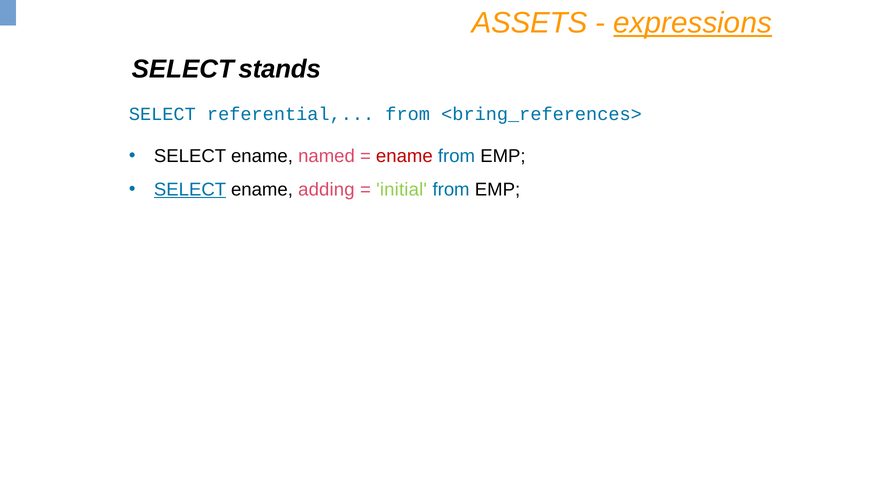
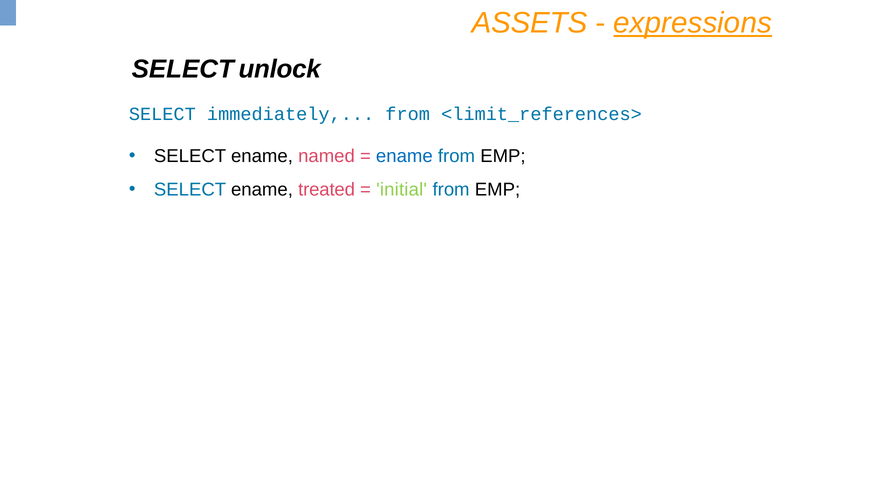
stands: stands -> unlock (280, 69)
referential: referential -> immediately (291, 114)
<bring_references>: <bring_references> -> <limit_references> (542, 114)
ename colour: red -> blue (404, 156)
SELECT underline: present -> none (190, 190)
adding: adding -> treated (327, 190)
